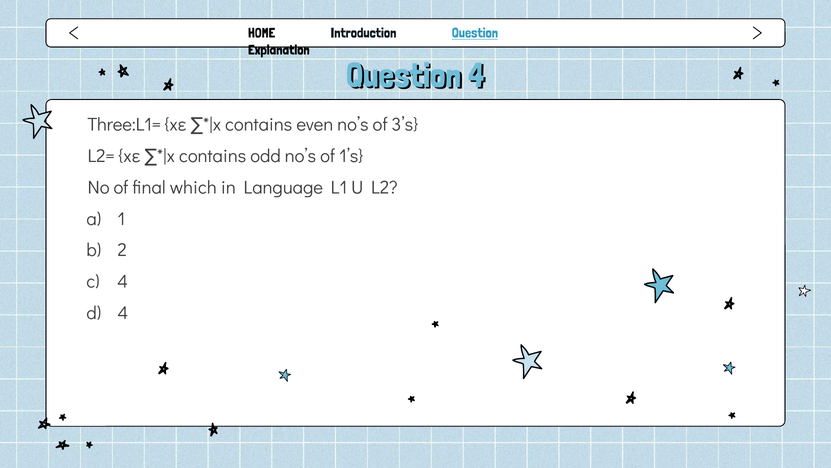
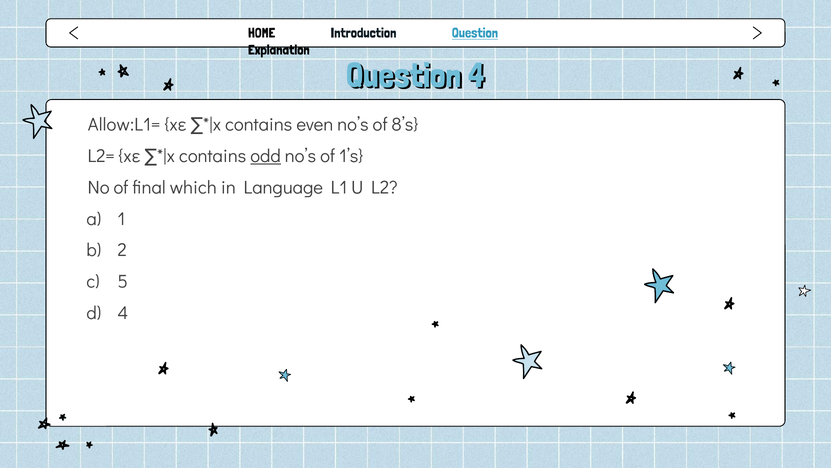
Three:L1=: Three:L1= -> Allow:L1= (124, 125)
3’s: 3’s -> 8’s (405, 125)
odd underline: none -> present (266, 156)
4: 4 -> 5 (123, 281)
